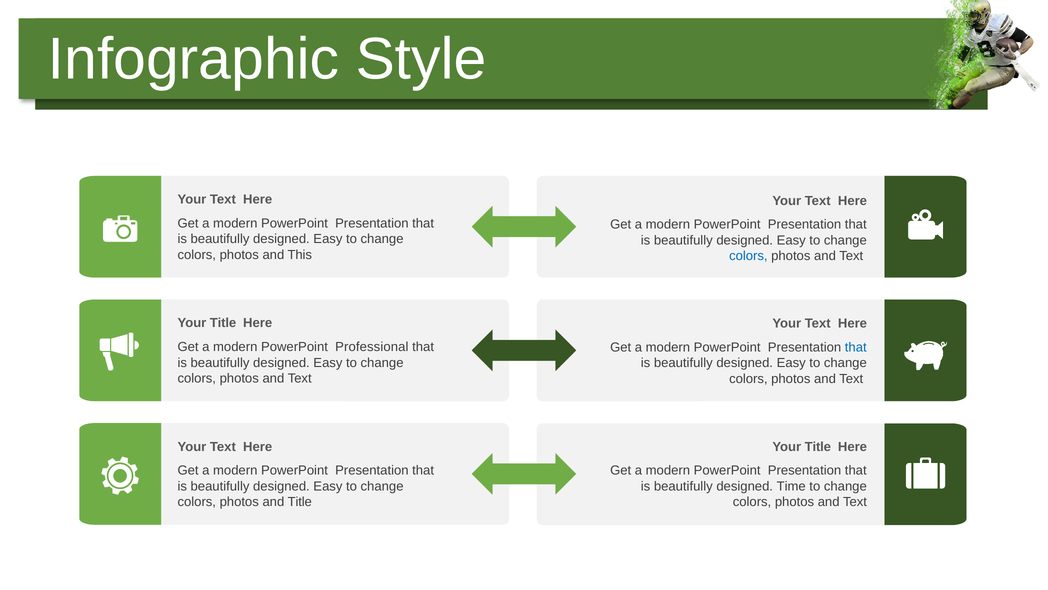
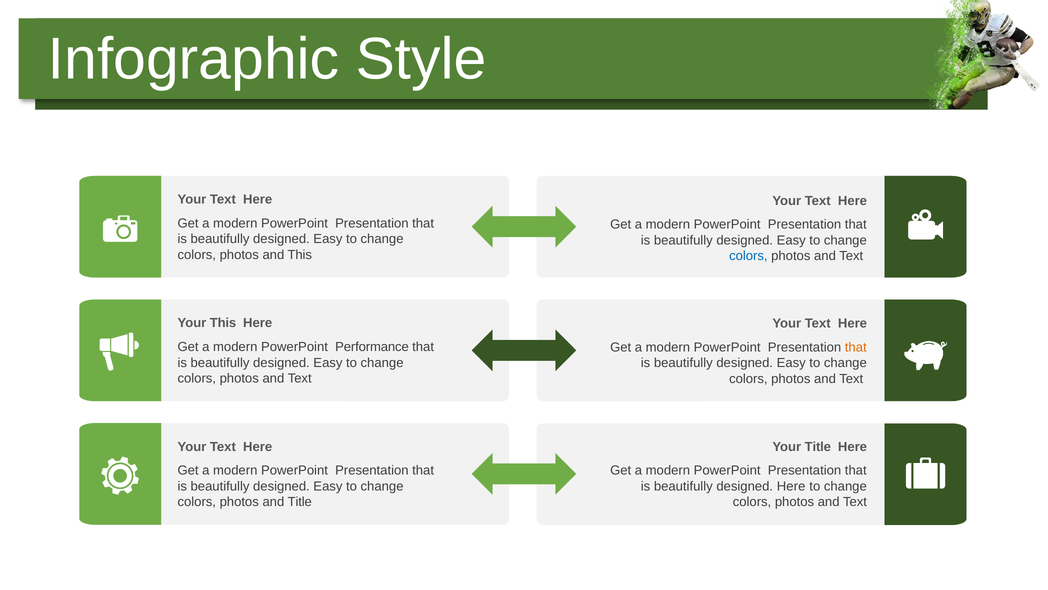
Title: Title -> This (223, 323)
Professional: Professional -> Performance (372, 347)
that colour: blue -> orange (856, 347)
designed Time: Time -> Here (791, 486)
